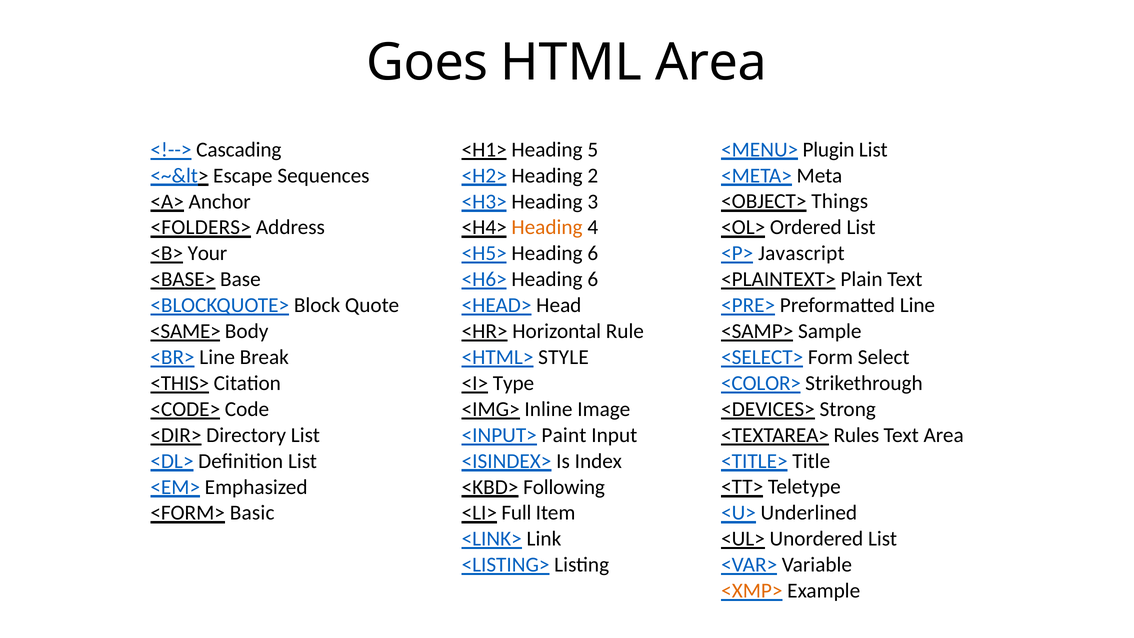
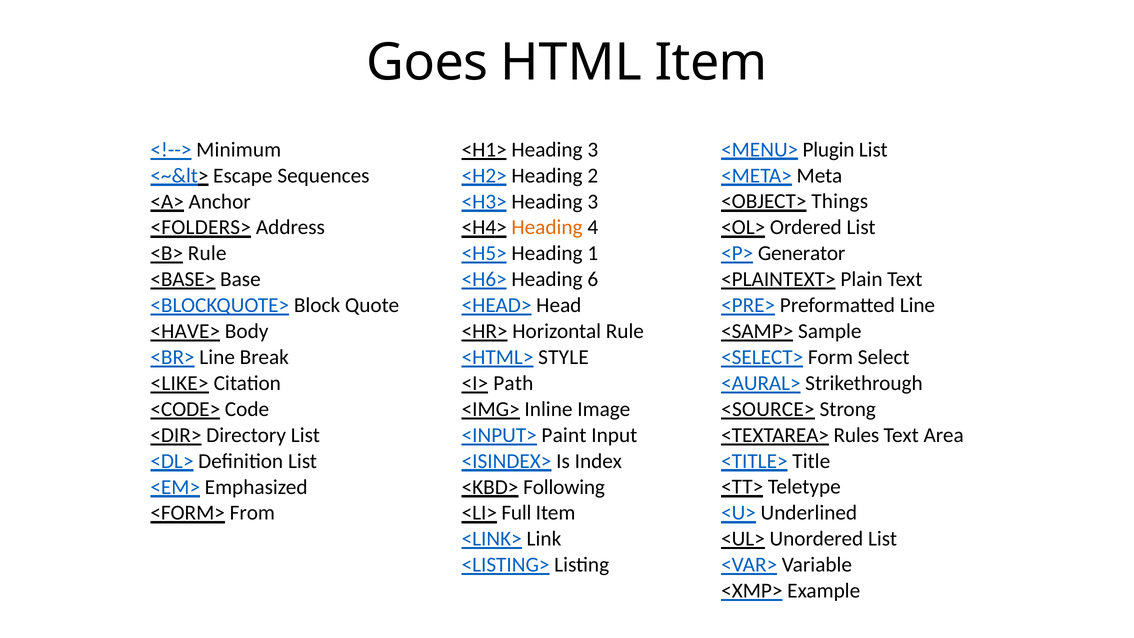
HTML Area: Area -> Item (711, 63)
Cascading: Cascading -> Minimum (239, 150)
<H1> Heading 5: 5 -> 3 (593, 150)
<B> Your: Your -> Rule (207, 253)
<H5> Heading 6: 6 -> 1 (593, 253)
Javascript: Javascript -> Generator (802, 253)
<SAME>: <SAME> -> <HAVE> (185, 331)
<THIS>: <THIS> -> <LIKE> (180, 383)
Type: Type -> Path (513, 383)
<COLOR>: <COLOR> -> <AURAL> (761, 383)
<DEVICES>: <DEVICES> -> <SOURCE> (768, 409)
Basic: Basic -> From (252, 513)
<XMP> colour: orange -> black (752, 591)
